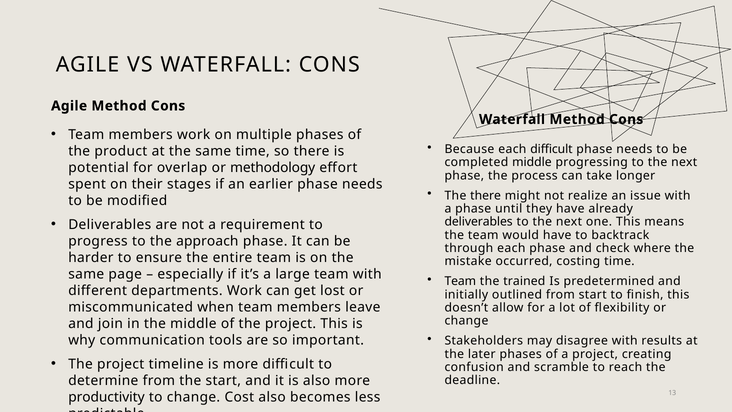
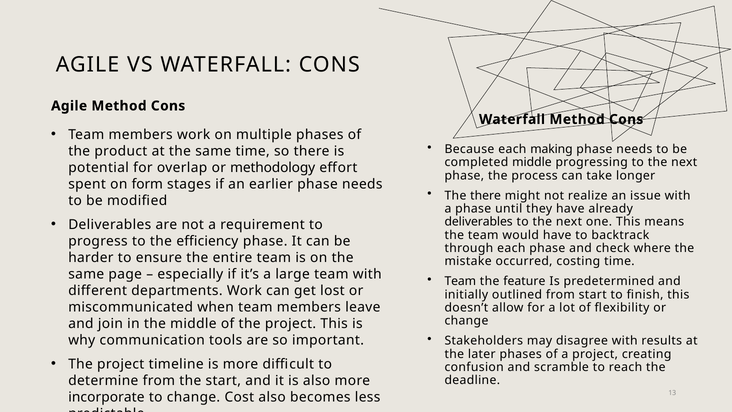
each difficult: difficult -> making (551, 149)
their: their -> form (147, 184)
approach: approach -> efficiency (207, 241)
trained: trained -> feature (524, 281)
productivity: productivity -> incorporate (106, 397)
